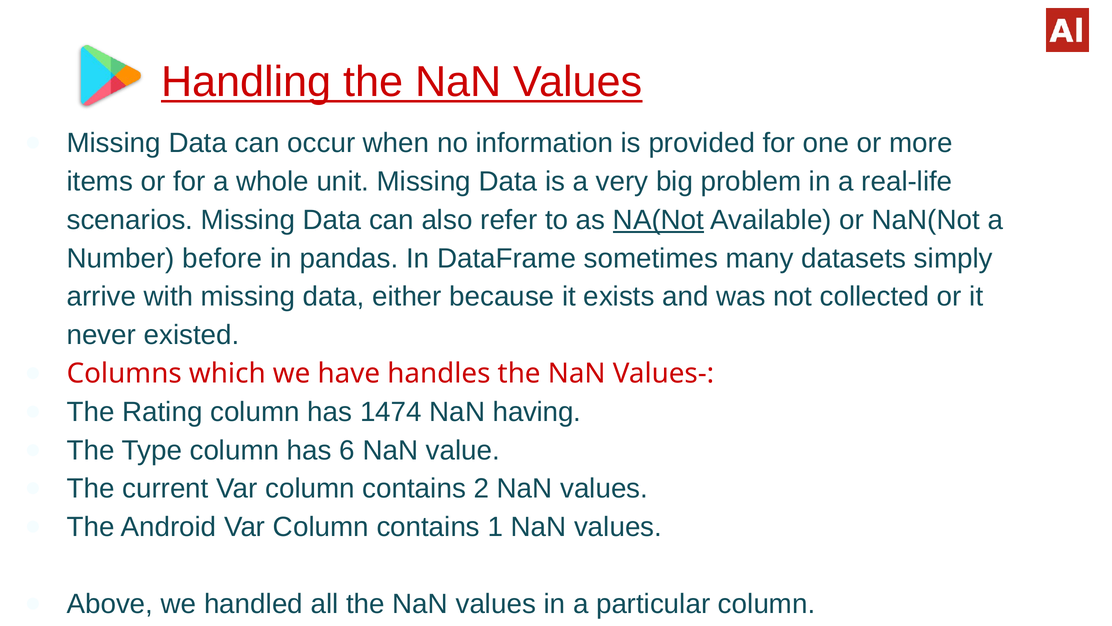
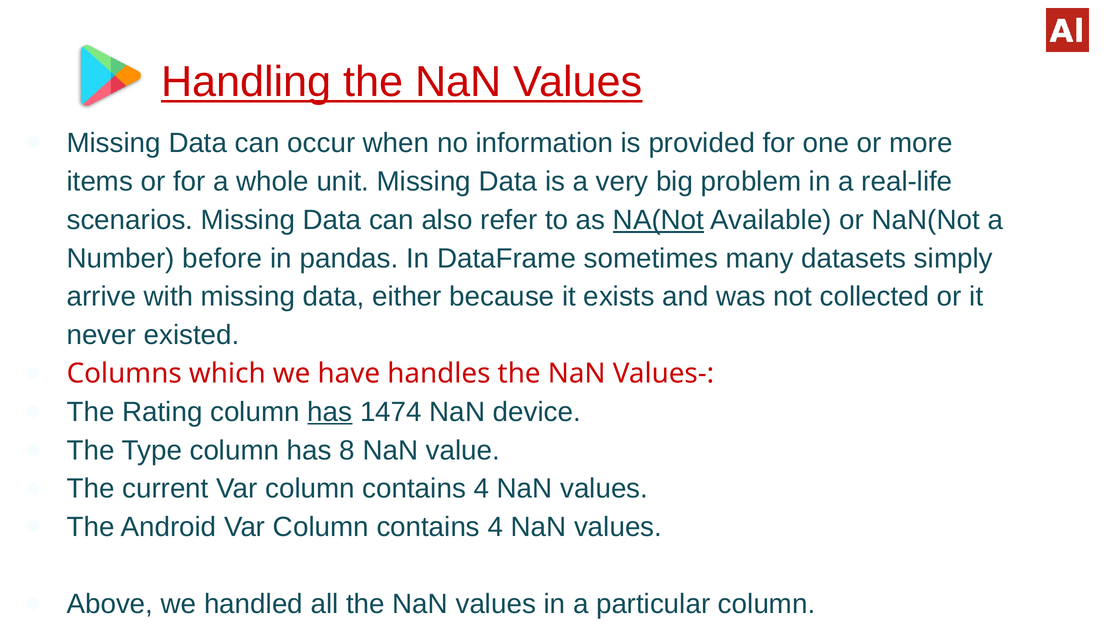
has underline: none -> present (330, 412)
having: having -> device (537, 412)
6: 6 -> 8 (347, 450)
2: 2 -> 4 (481, 488)
1: 1 -> 4 (495, 527)
